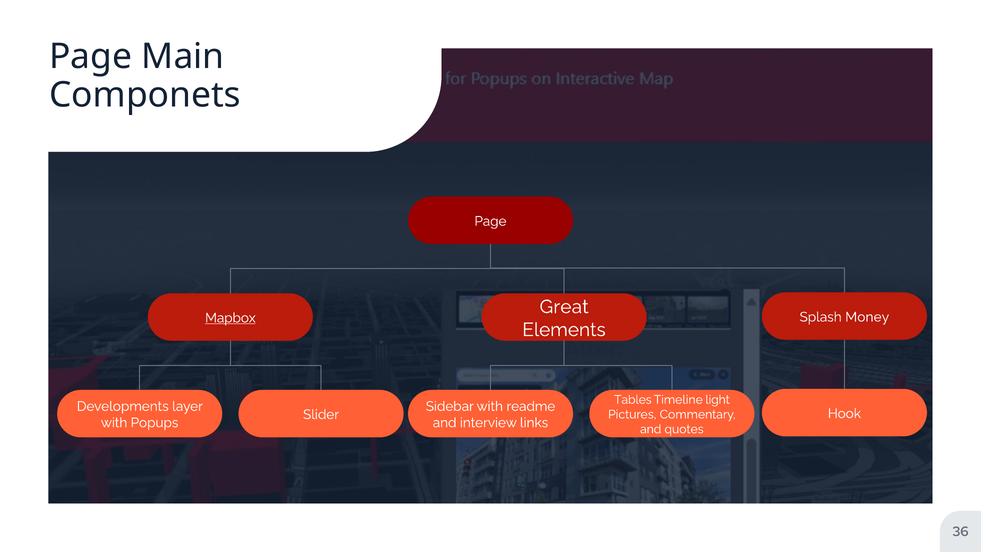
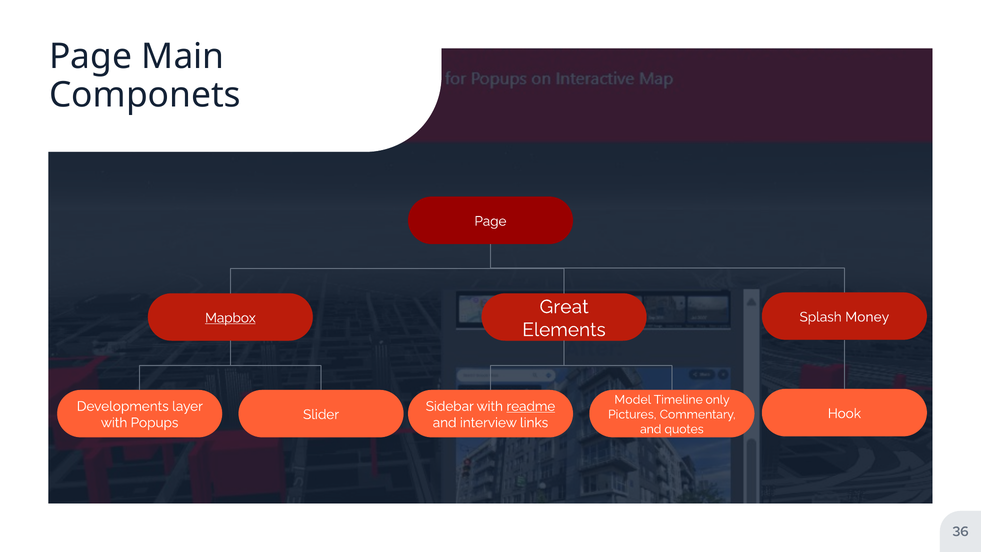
Tables: Tables -> Model (633, 400)
light: light -> only (718, 400)
readme underline: none -> present (531, 406)
